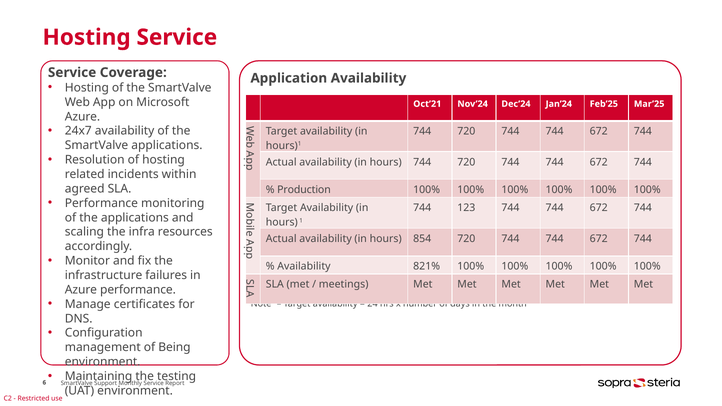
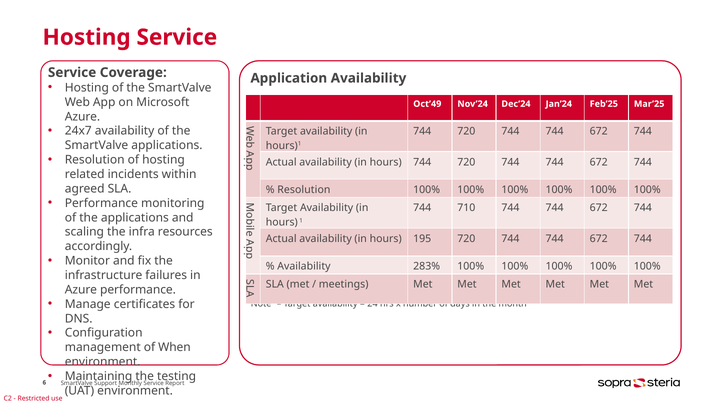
Oct’21: Oct’21 -> Oct’49 (427, 104)
Production: Production -> Resolution (304, 190)
123: 123 -> 710 (466, 208)
854: 854 -> 195 (422, 239)
821%: 821% -> 283% (427, 267)
Being: Being -> When (174, 348)
